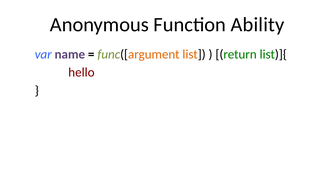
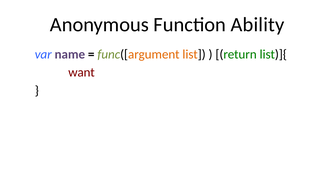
hello: hello -> want (81, 73)
